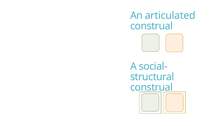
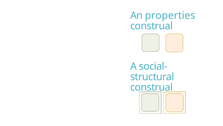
articulated: articulated -> properties (170, 15)
